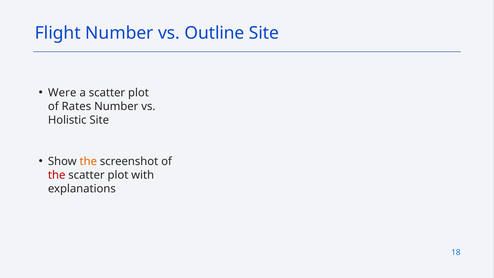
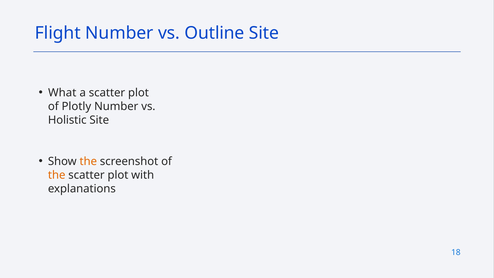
Were: Were -> What (62, 93)
Rates: Rates -> Plotly (76, 106)
the colour: red -> orange (57, 175)
